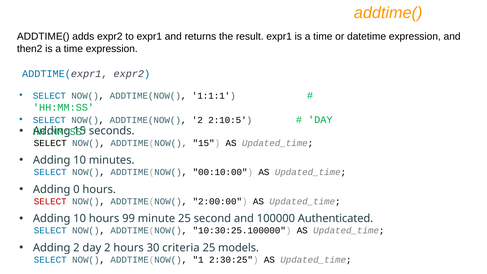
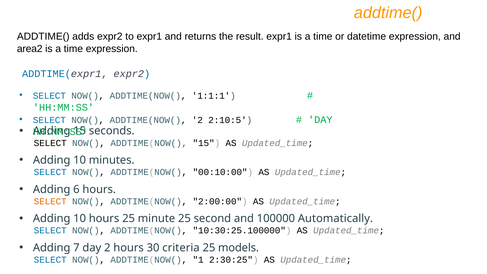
then2: then2 -> area2 (30, 49)
0: 0 -> 6 (76, 189)
SELECT colour: red -> orange (50, 201)
hours 99: 99 -> 25 (129, 219)
Authenticated: Authenticated -> Automatically (335, 219)
Adding 2: 2 -> 7 (76, 248)
